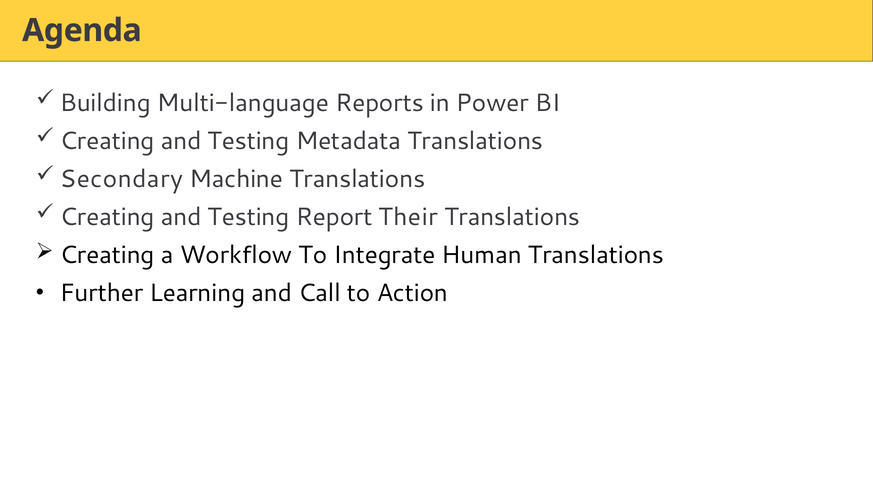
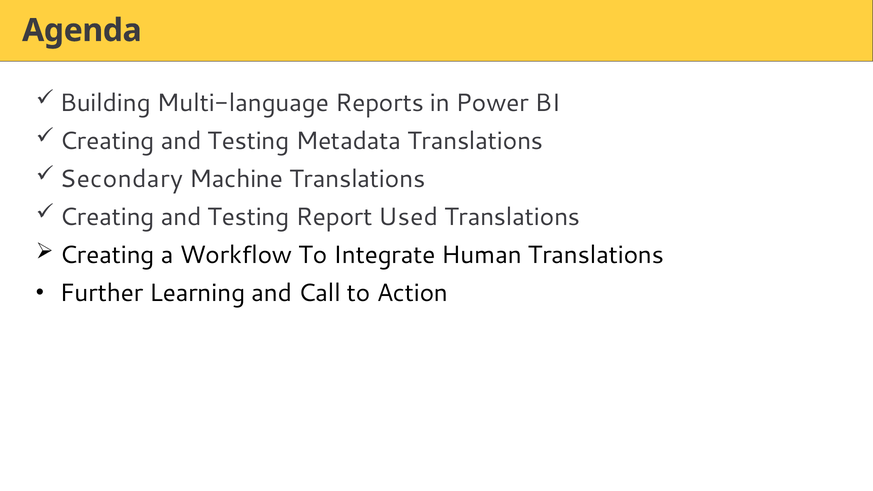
Their: Their -> Used (408, 217)
